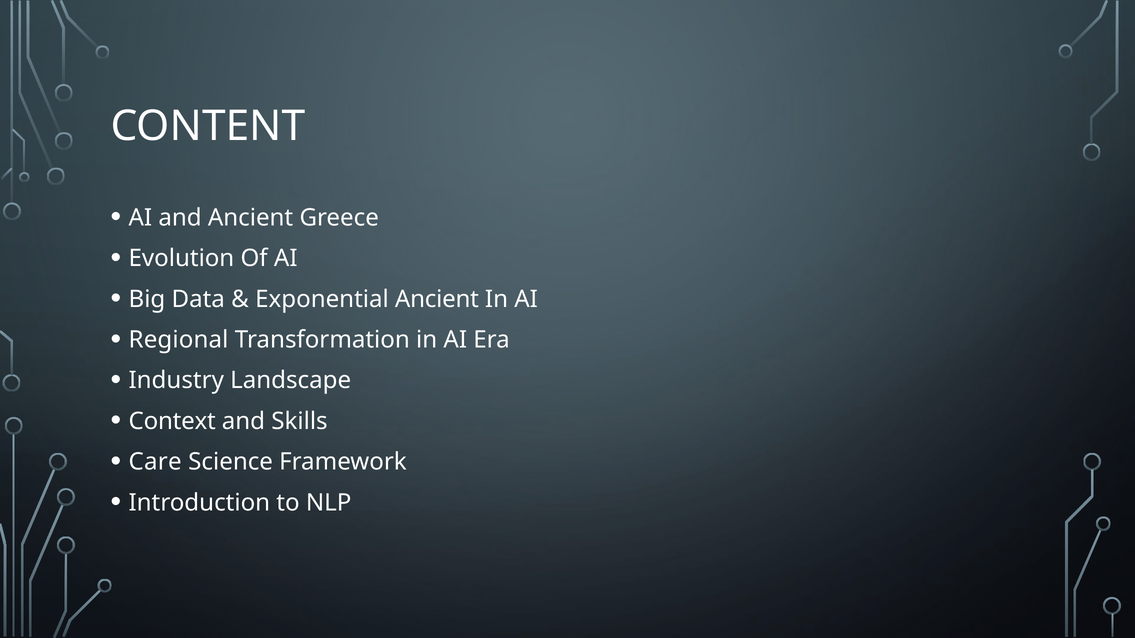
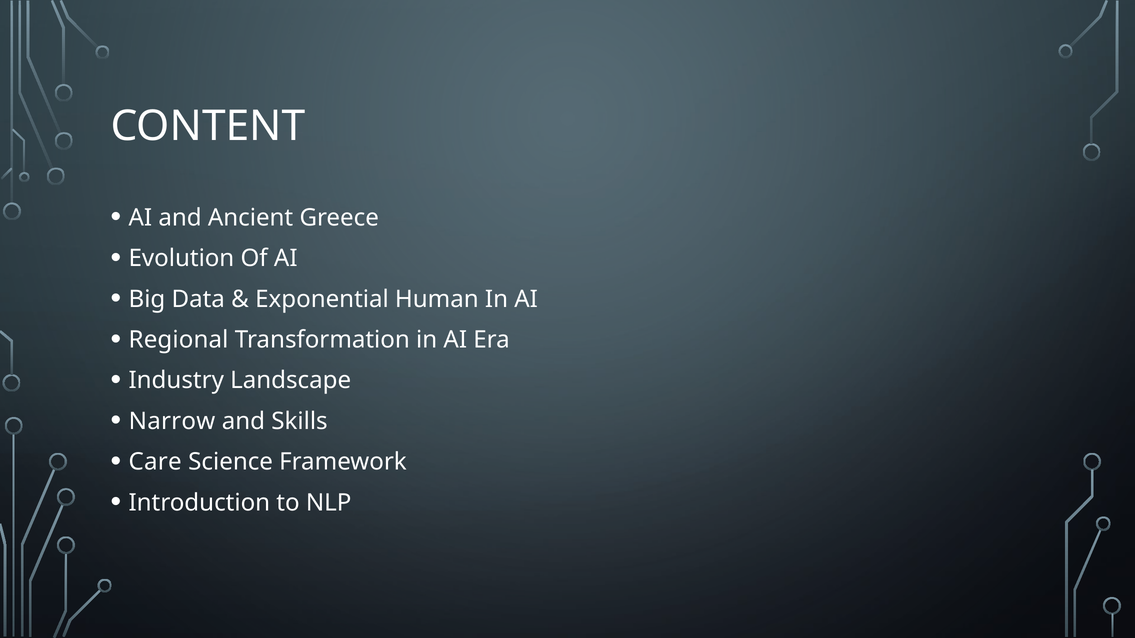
Exponential Ancient: Ancient -> Human (437, 299)
Context: Context -> Narrow (172, 421)
